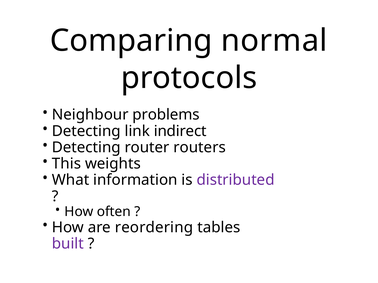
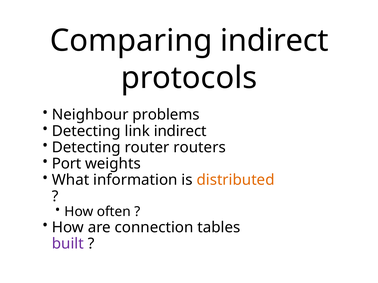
Comparing normal: normal -> indirect (274, 41)
This: This -> Port (67, 164)
distributed colour: purple -> orange (236, 180)
reordering: reordering -> connection (154, 228)
